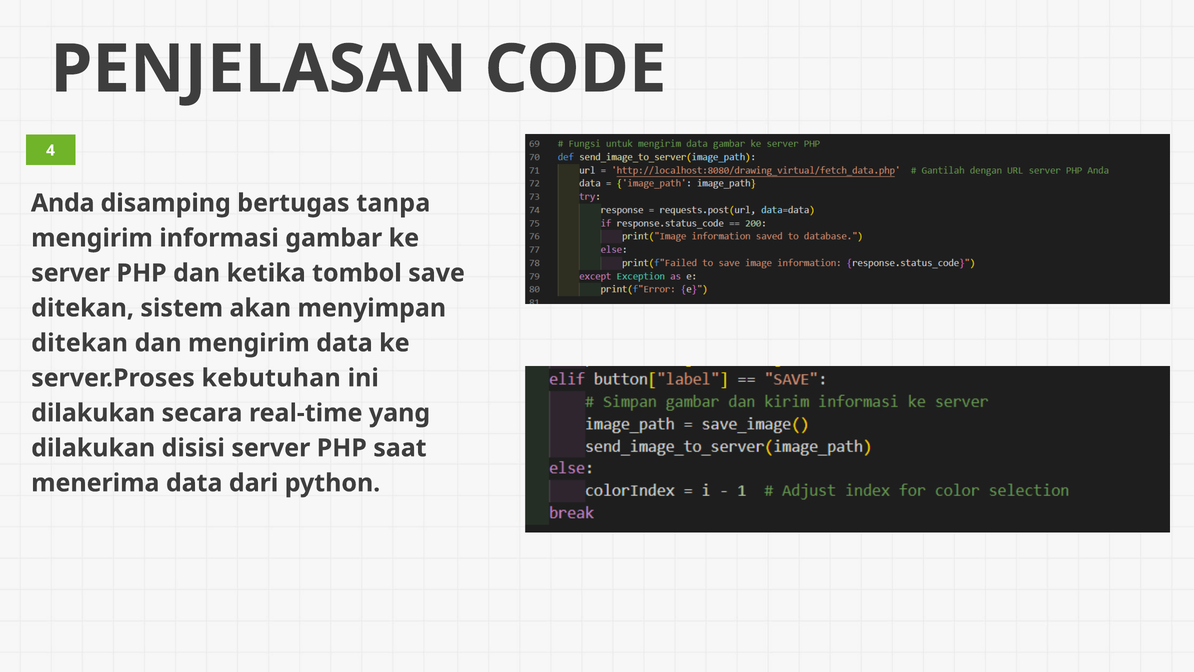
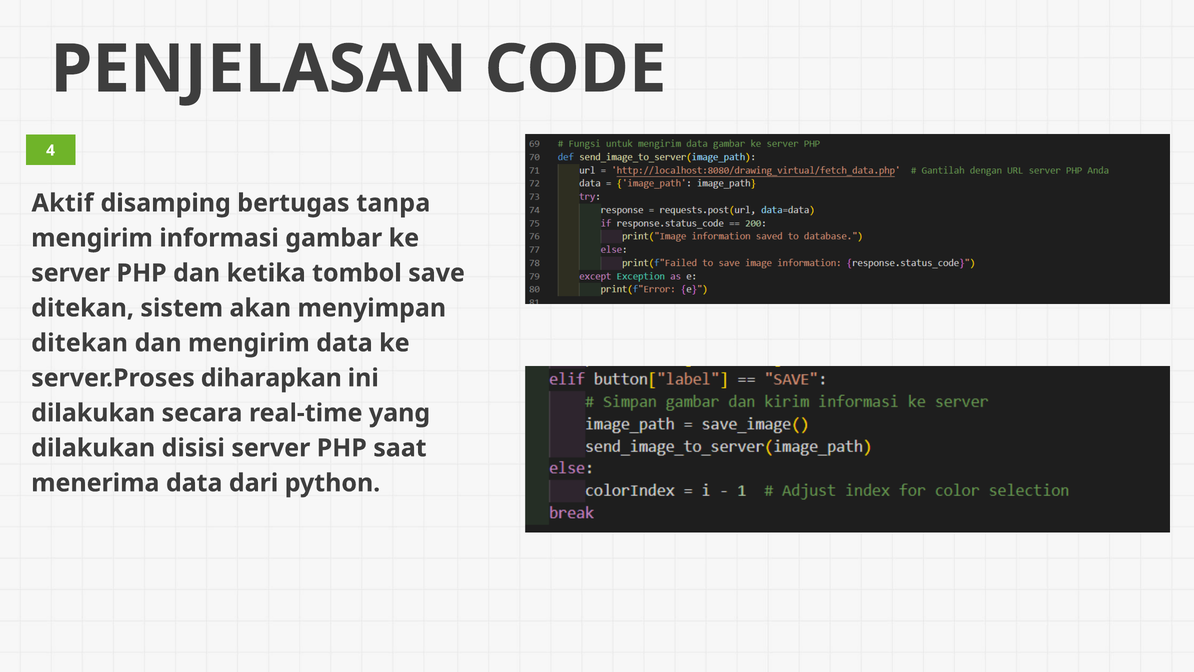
Anda: Anda -> Aktif (63, 203)
kebutuhan: kebutuhan -> diharapkan (271, 378)
